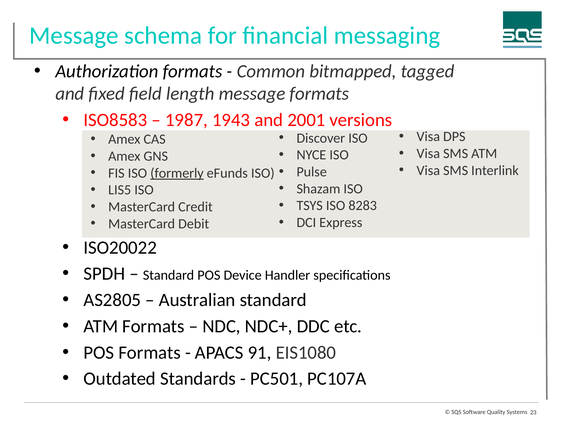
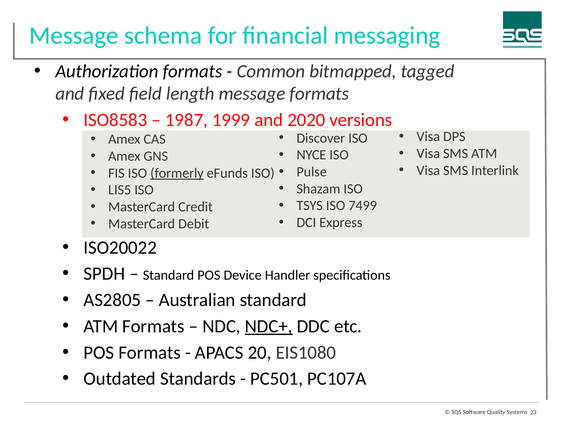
1943: 1943 -> 1999 (231, 120)
2001: 2001 -> 2020 (306, 120)
8283: 8283 -> 7499 (363, 206)
NDC+ underline: none -> present (269, 326)
91: 91 -> 20 (260, 353)
